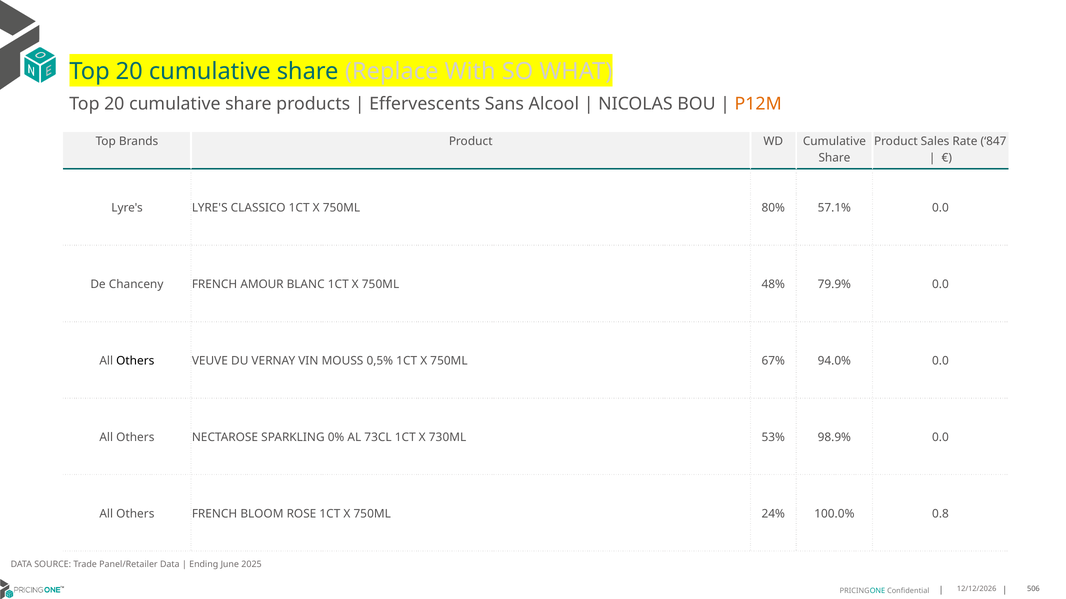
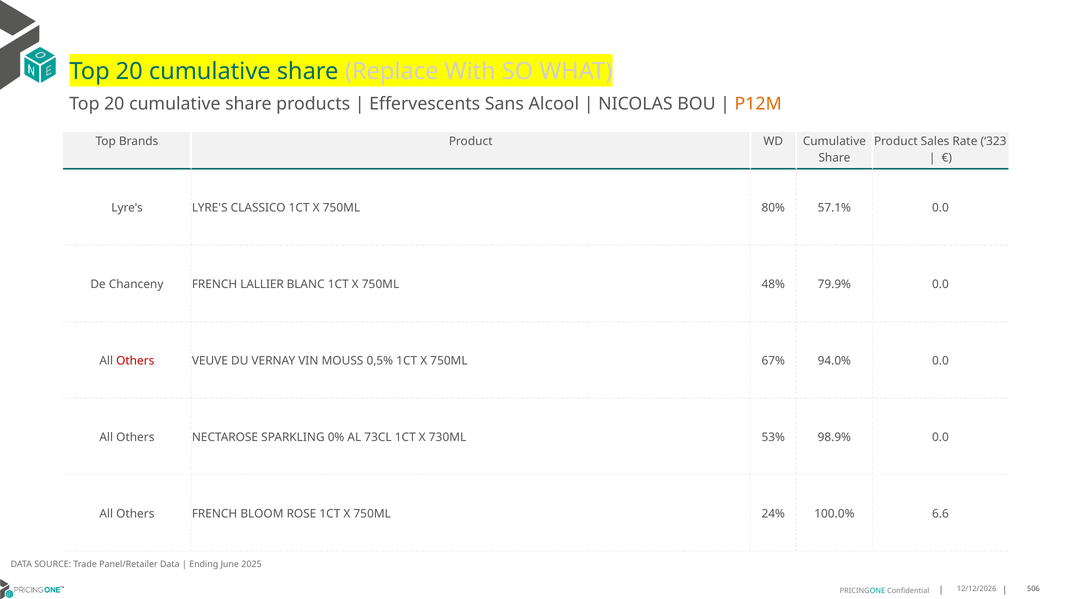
847: 847 -> 323 (994, 142)
AMOUR: AMOUR -> LALLIER (262, 285)
Others colour: black -> red (135, 361)
0.8: 0.8 -> 6.6 (940, 514)
